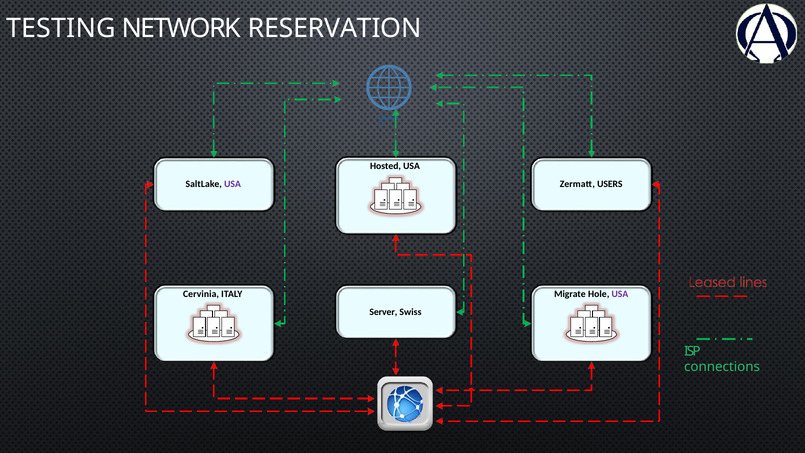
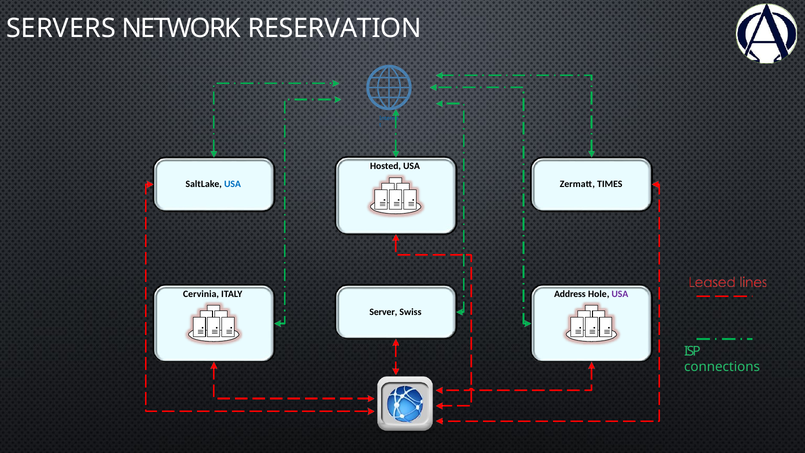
TESTING: TESTING -> SERVERS (61, 28)
USA colour: purple -> blue (232, 184)
USERS: USERS -> TIMES (610, 184)
Migrate: Migrate -> Address (570, 294)
